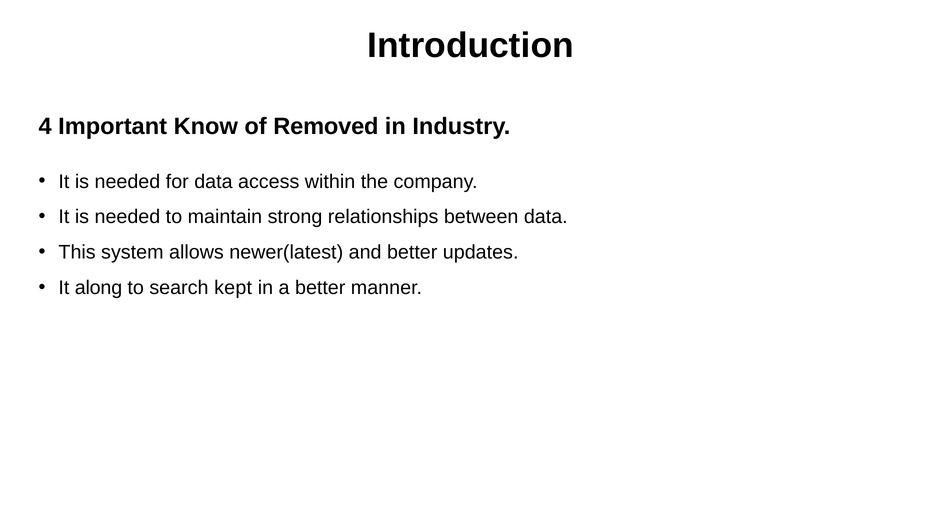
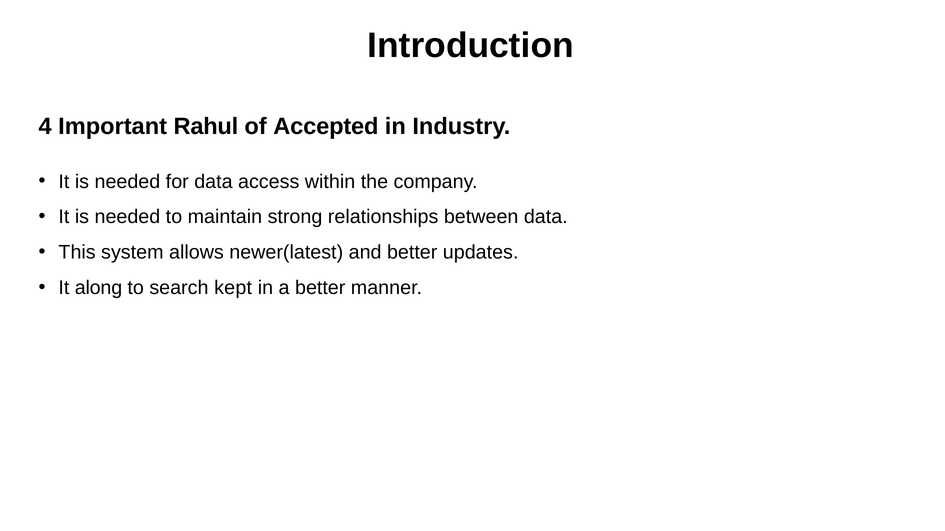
Know: Know -> Rahul (206, 126)
Removed: Removed -> Accepted (326, 126)
